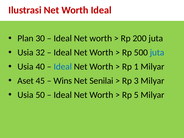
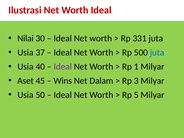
Plan: Plan -> Nilai (26, 38)
200: 200 -> 331 (140, 38)
32: 32 -> 37 (40, 52)
Ideal colour: blue -> purple (63, 67)
Senilai: Senilai -> Dalam (101, 81)
